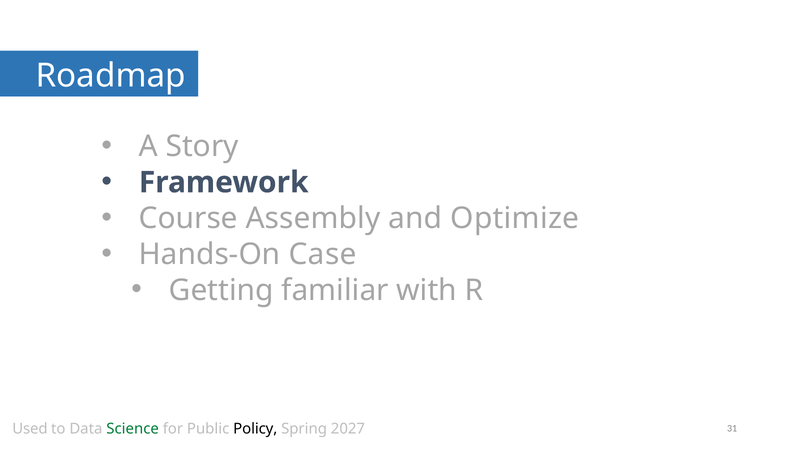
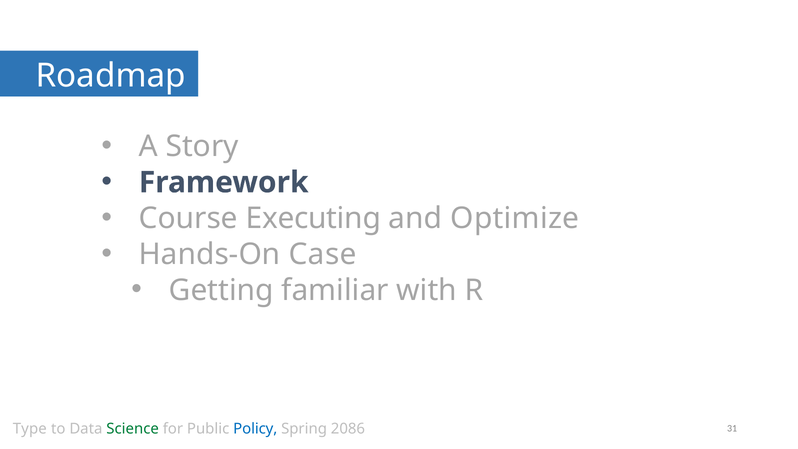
Assembly: Assembly -> Executing (313, 218)
Used: Used -> Type (30, 429)
Policy colour: black -> blue (255, 429)
2027: 2027 -> 2086 (348, 429)
